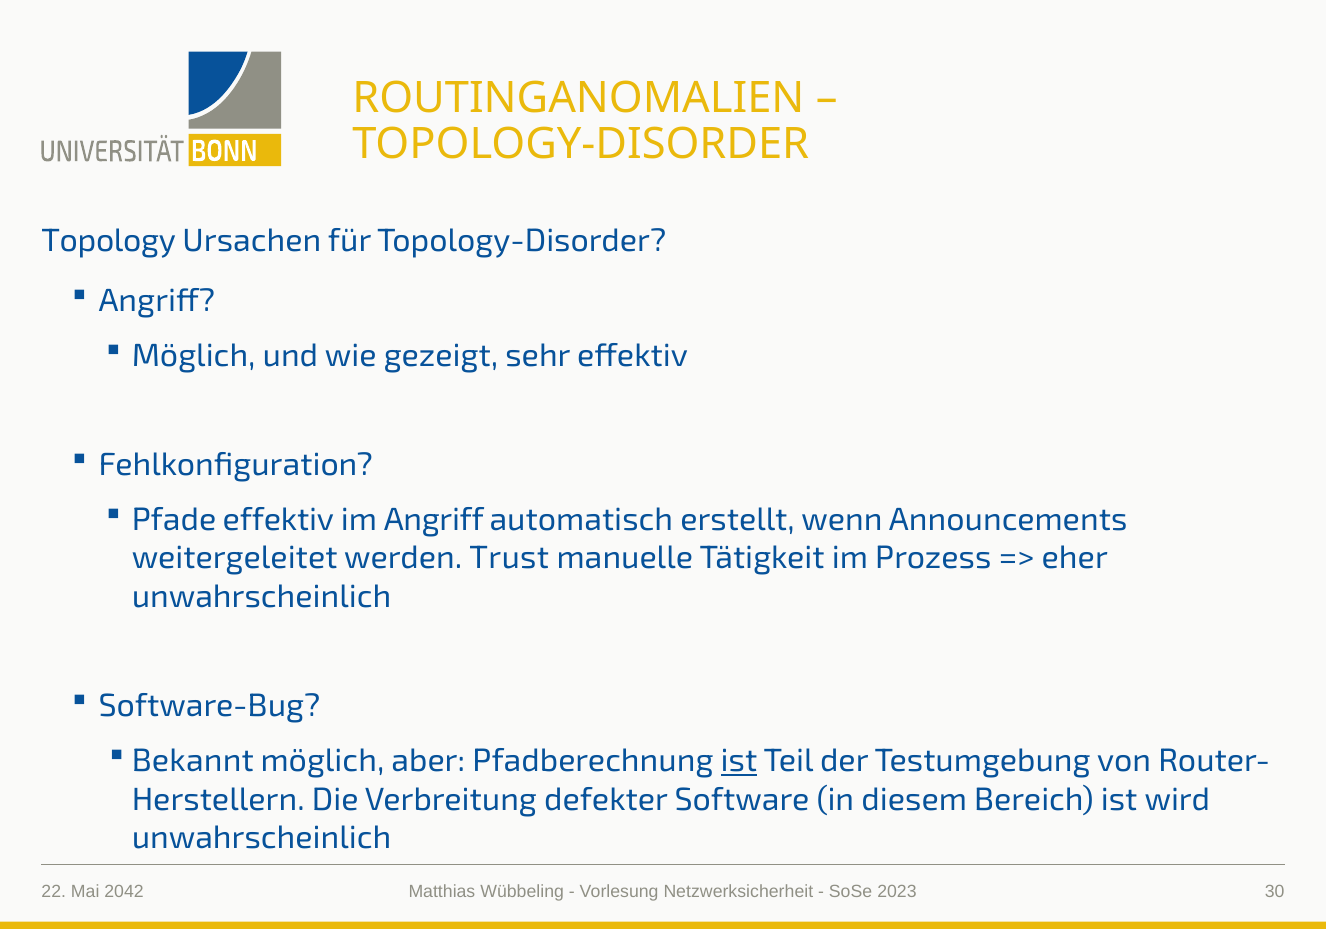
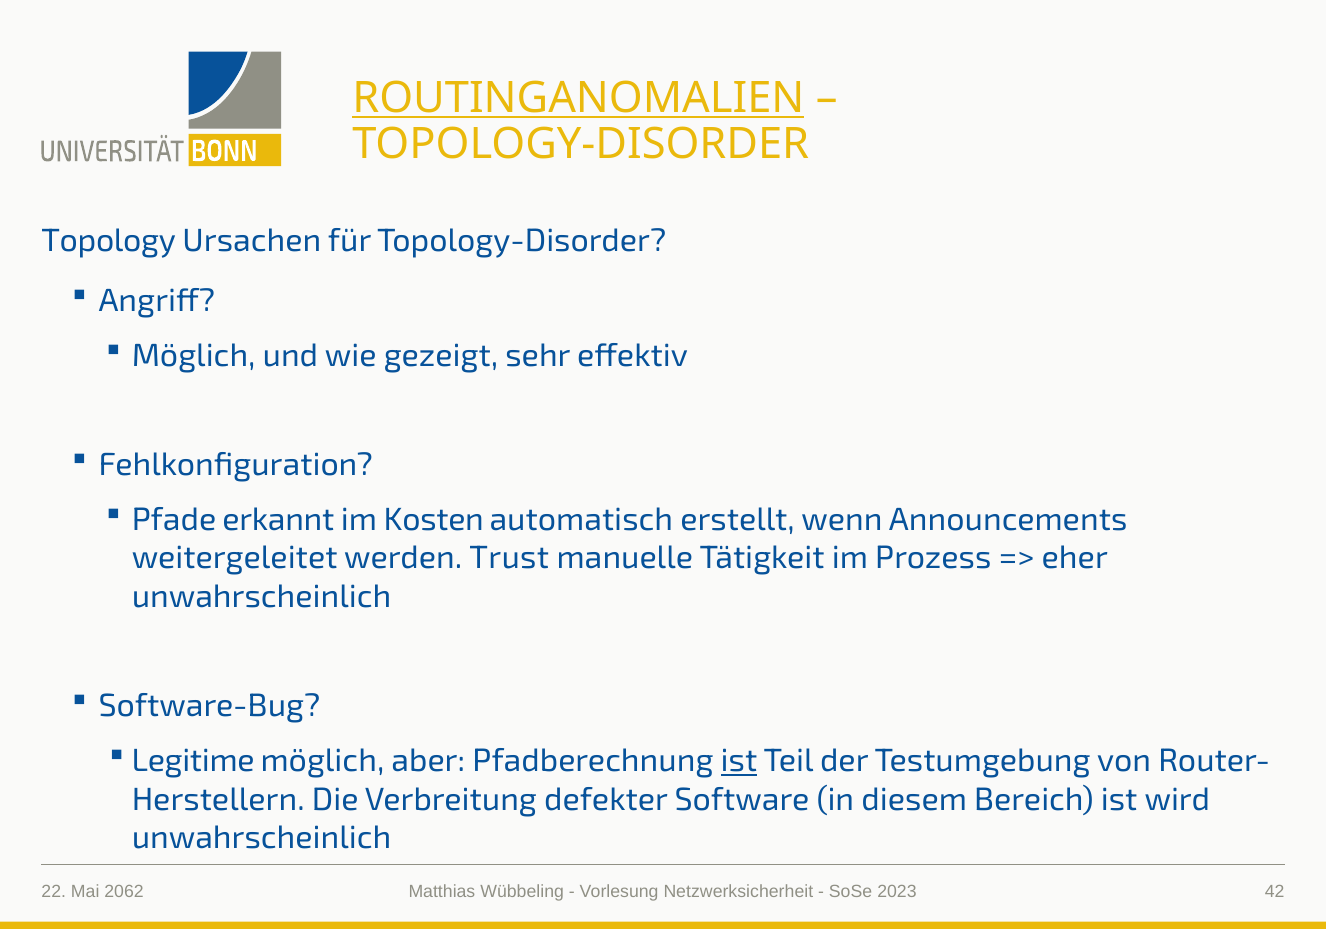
ROUTINGANOMALIEN underline: none -> present (578, 98)
Pfade effektiv: effektiv -> erkannt (278, 520)
im Angriff: Angriff -> Kosten (434, 520)
Bekannt: Bekannt -> Legitime (193, 762)
2042: 2042 -> 2062 (124, 892)
30: 30 -> 42 (1275, 892)
